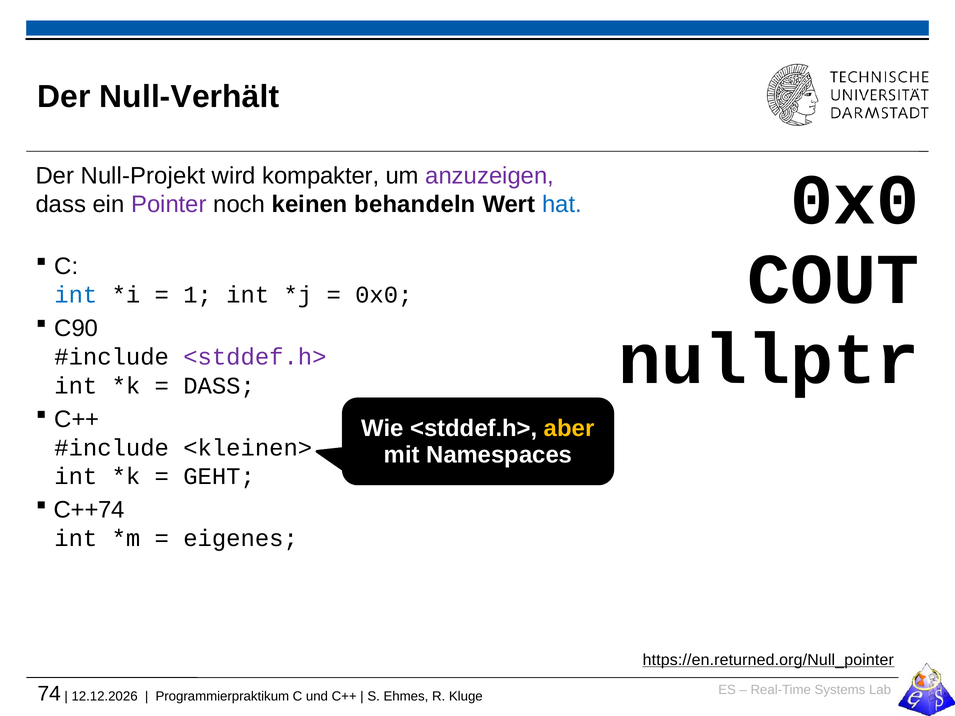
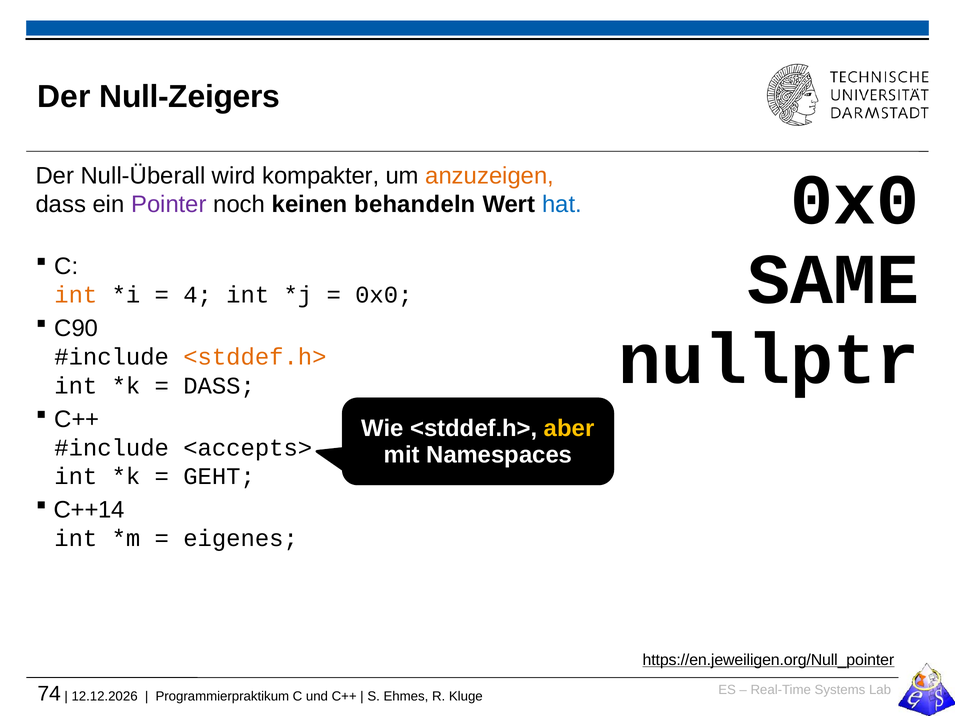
Null-Verhält: Null-Verhält -> Null-Zeigers (190, 97)
Null-Projekt: Null-Projekt -> Null-Überall (143, 176)
anzuzeigen colour: purple -> orange (490, 176)
COUT: COUT -> SAME (833, 280)
int colour: blue -> orange (76, 295)
1: 1 -> 4 (198, 295)
<stddef.h> colour: purple -> orange (255, 357)
<kleinen>: <kleinen> -> <accepts> (248, 448)
C++74: C++74 -> C++14 (89, 510)
https://en.returned.org/Null_pointer: https://en.returned.org/Null_pointer -> https://en.jeweiligen.org/Null_pointer (768, 660)
